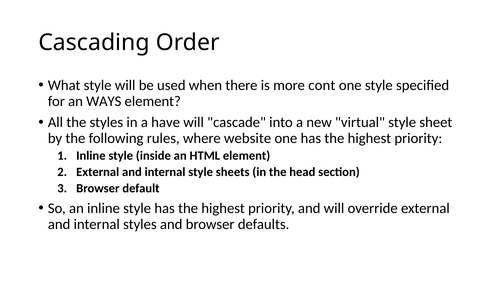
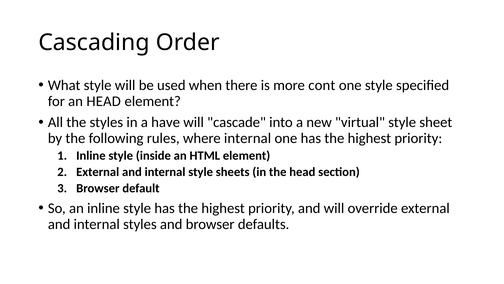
an WAYS: WAYS -> HEAD (104, 101)
where website: website -> internal (248, 138)
